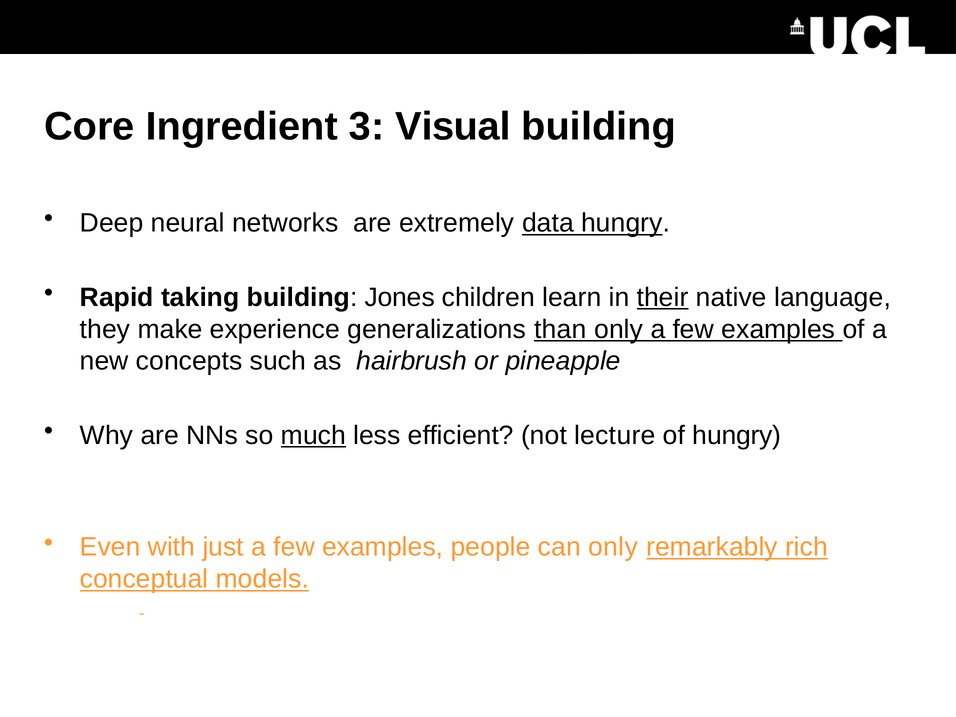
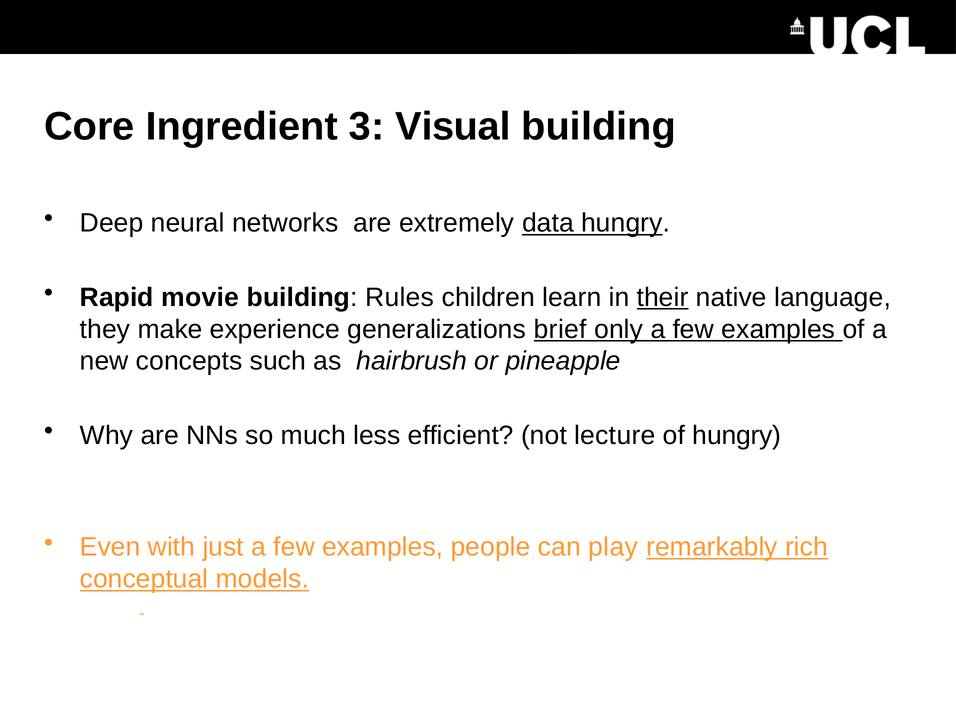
taking: taking -> movie (200, 297)
Jones: Jones -> Rules (400, 297)
than: than -> brief (560, 329)
much underline: present -> none (313, 436)
can only: only -> play (613, 547)
